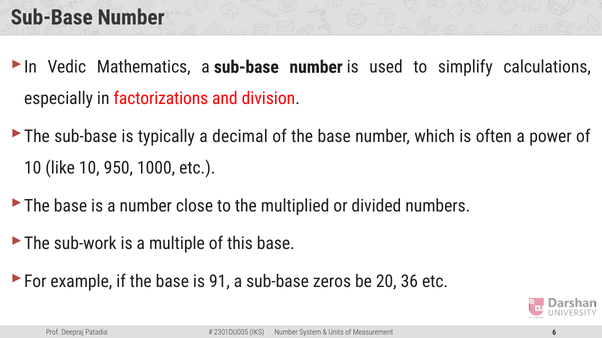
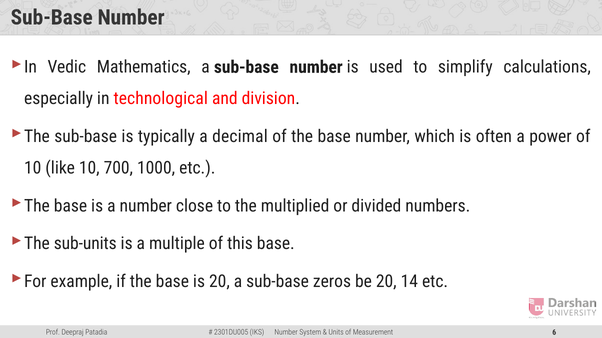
factorizations: factorizations -> technological (161, 99)
950: 950 -> 700 (118, 168)
sub-work: sub-work -> sub-units (85, 244)
is 91: 91 -> 20 (219, 282)
36: 36 -> 14 (409, 282)
